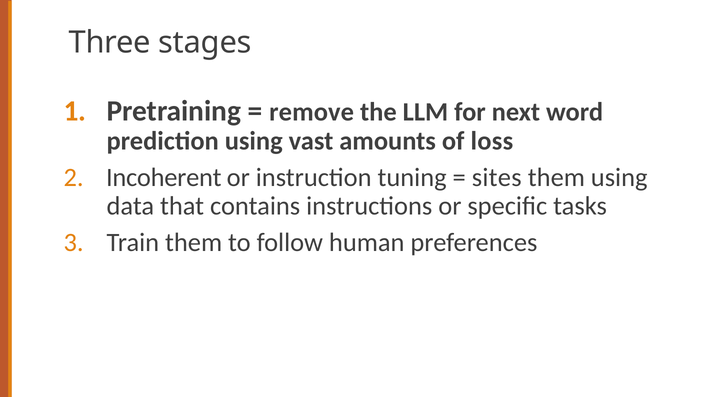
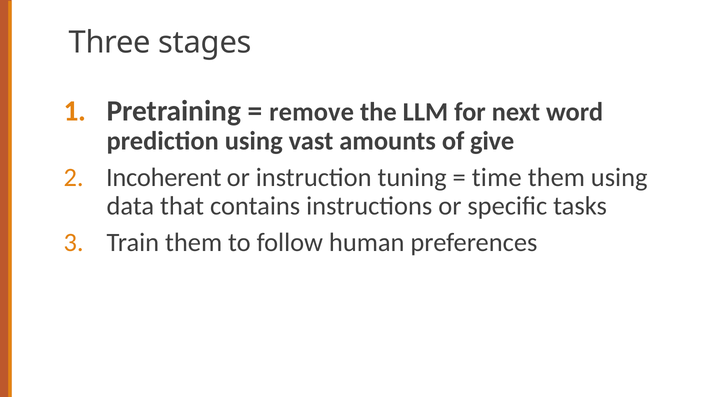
loss: loss -> give (492, 141)
sites: sites -> time (497, 178)
